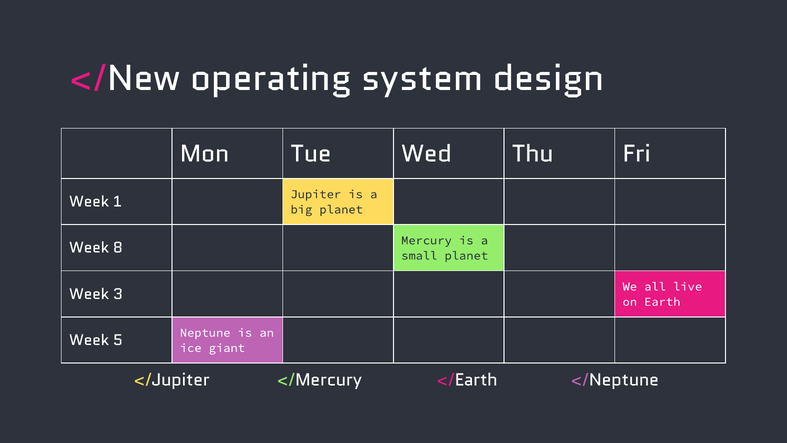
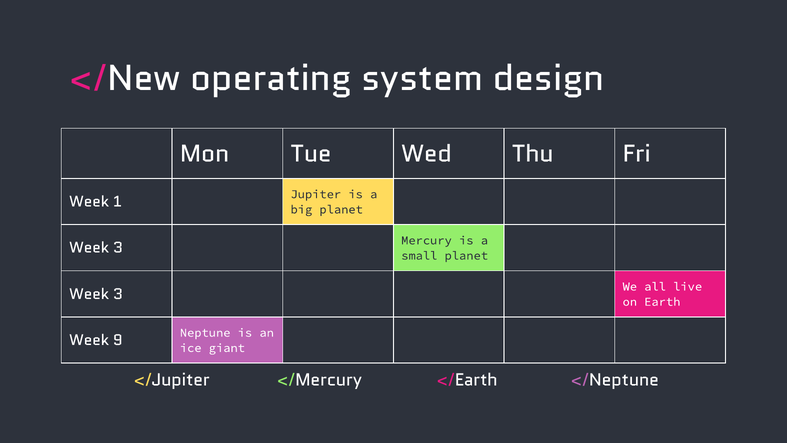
8: 8 -> 3 (118, 248)
5: 5 -> 9 (118, 340)
